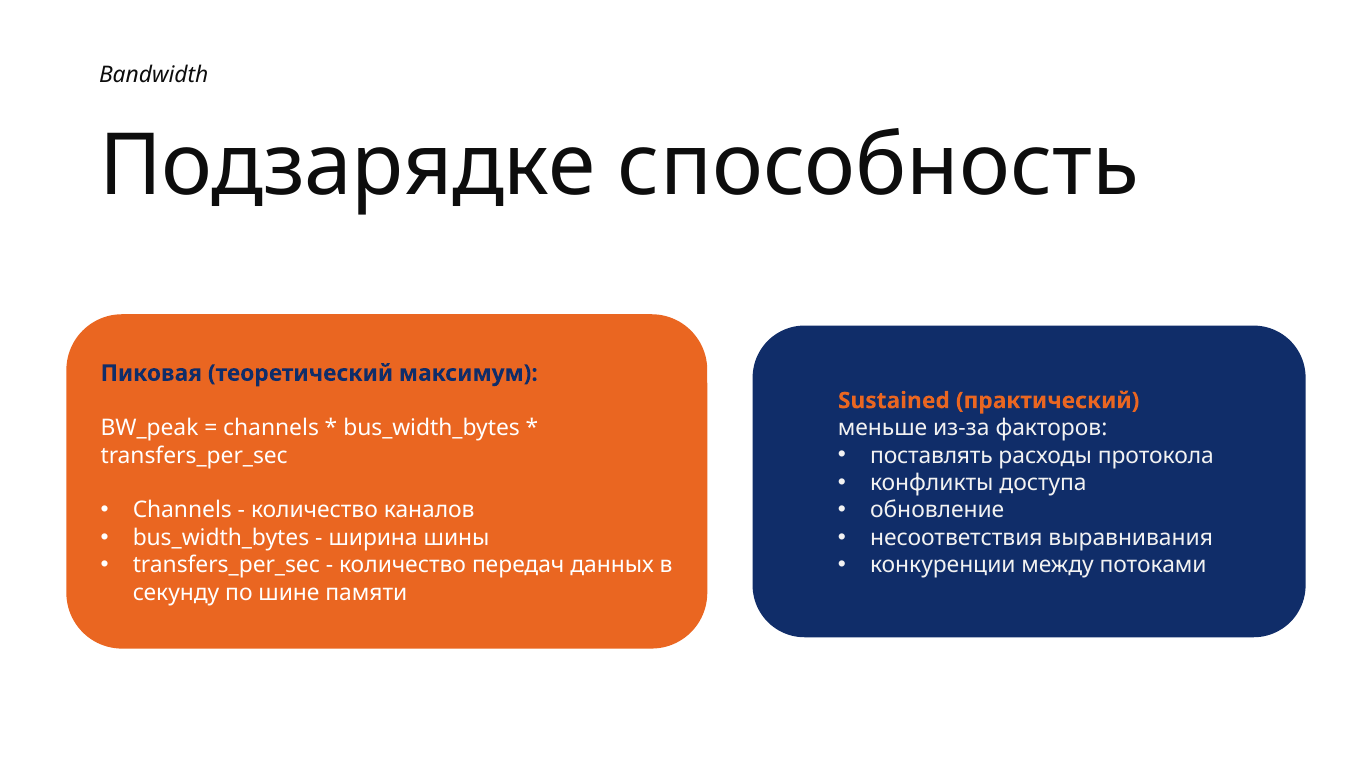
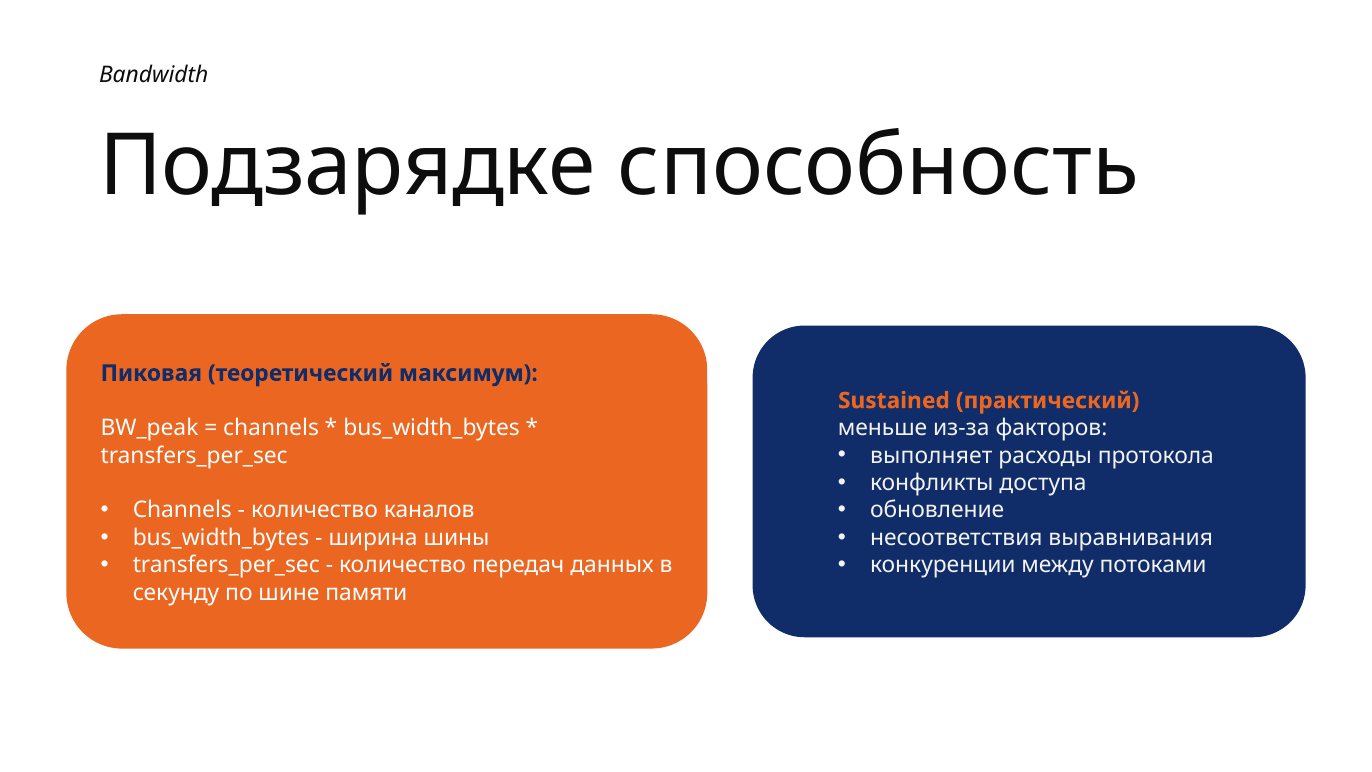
поставлять: поставлять -> выполняет (931, 455)
